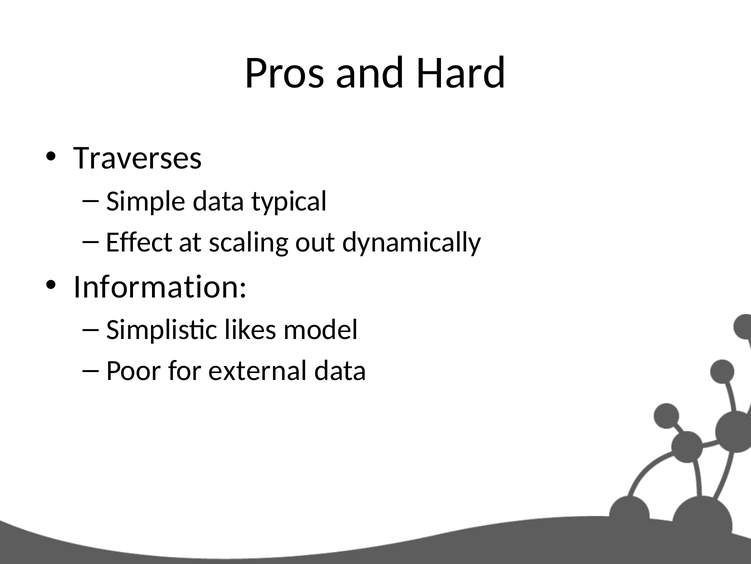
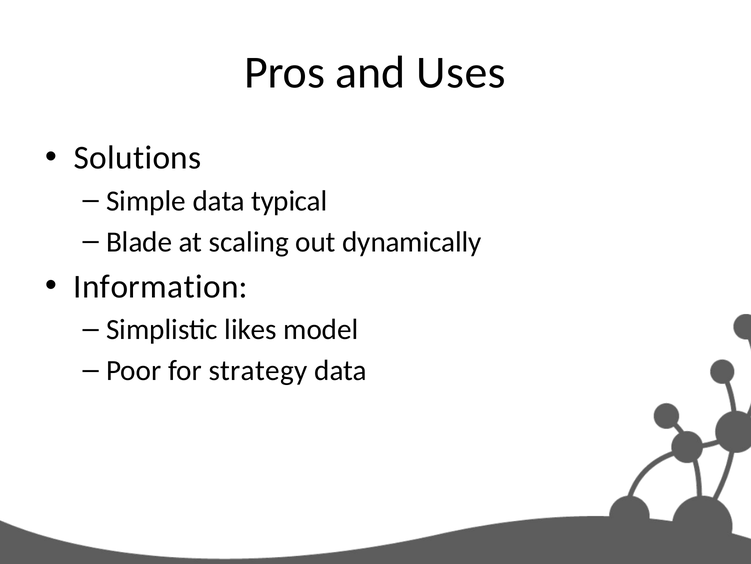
Hard: Hard -> Uses (461, 73)
Traverses: Traverses -> Solutions (138, 158)
Effect: Effect -> Blade (139, 242)
external: external -> strategy (258, 370)
